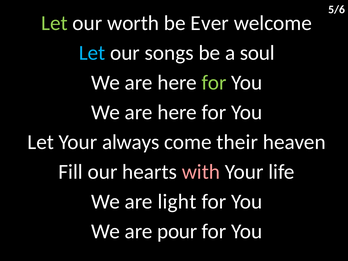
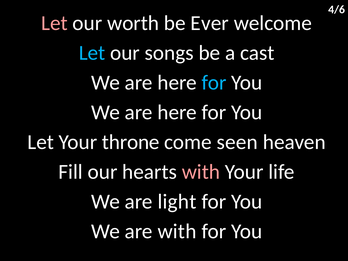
5/6: 5/6 -> 4/6 (337, 9)
Let colour: light green -> pink (54, 23)
soul: soul -> cast (257, 53)
for colour: light green -> light blue (214, 83)
always: always -> throne (131, 142)
their: their -> seen (237, 142)
are pour: pour -> with (177, 231)
